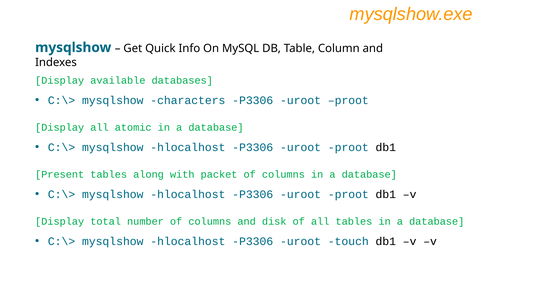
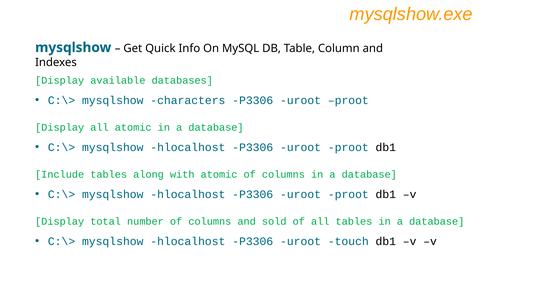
Present: Present -> Include (60, 174)
with packet: packet -> atomic (219, 174)
disk: disk -> sold (274, 221)
